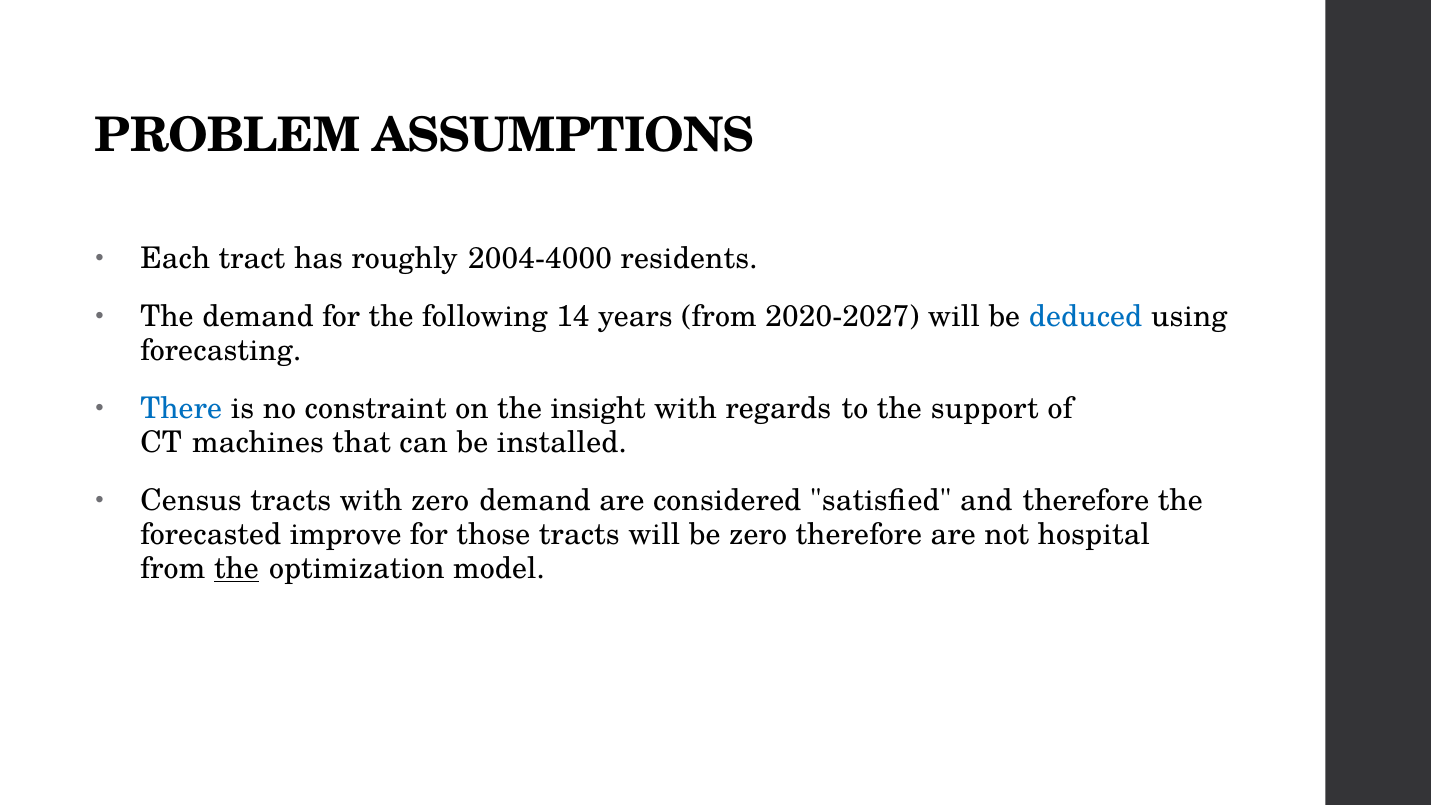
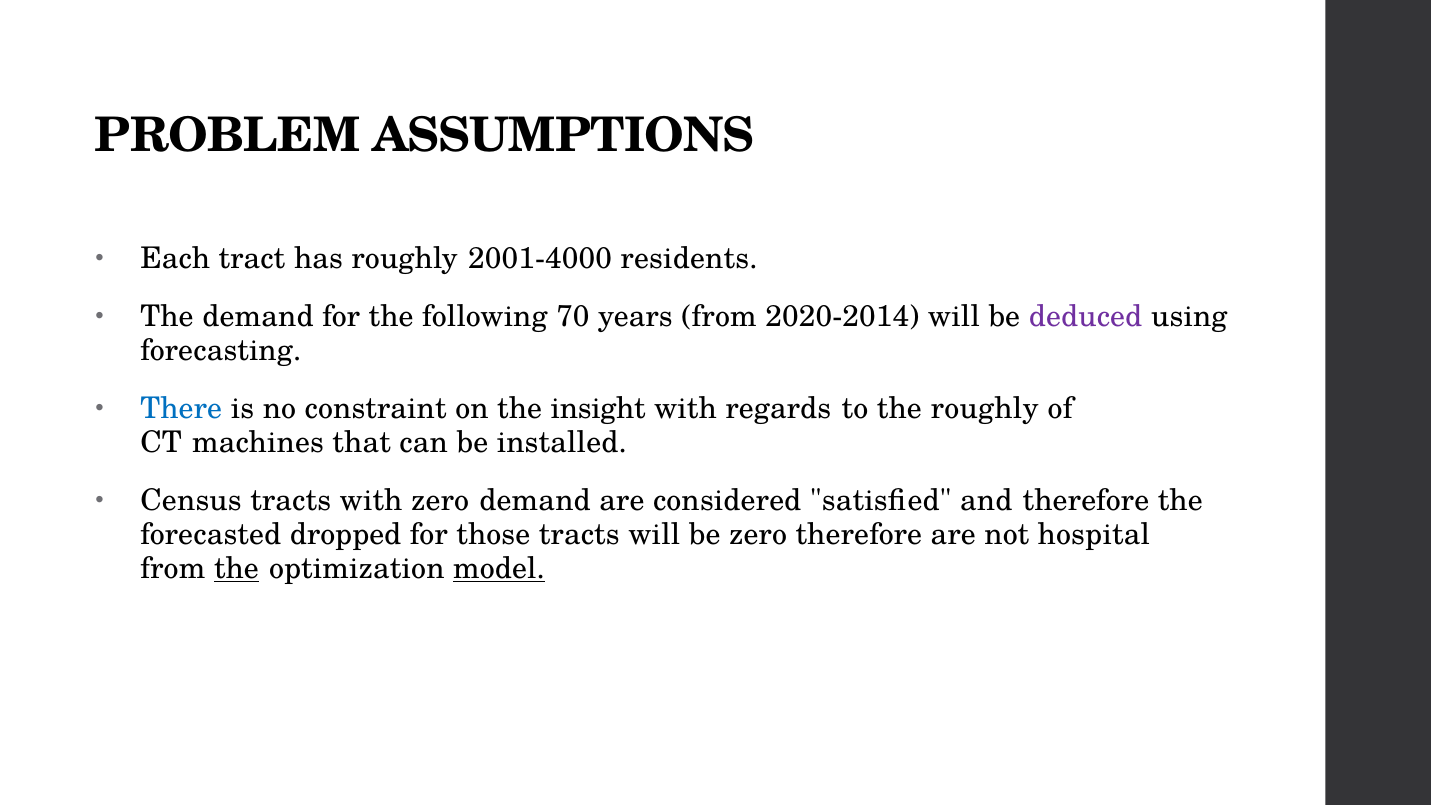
2004-4000: 2004-4000 -> 2001-4000 (540, 259)
14: 14 -> 70 (573, 316)
2020-2027: 2020-2027 -> 2020-2014 (842, 316)
deduced colour: blue -> purple (1086, 316)
the support: support -> roughly (985, 408)
improve: improve -> dropped (346, 535)
model underline: none -> present (499, 569)
